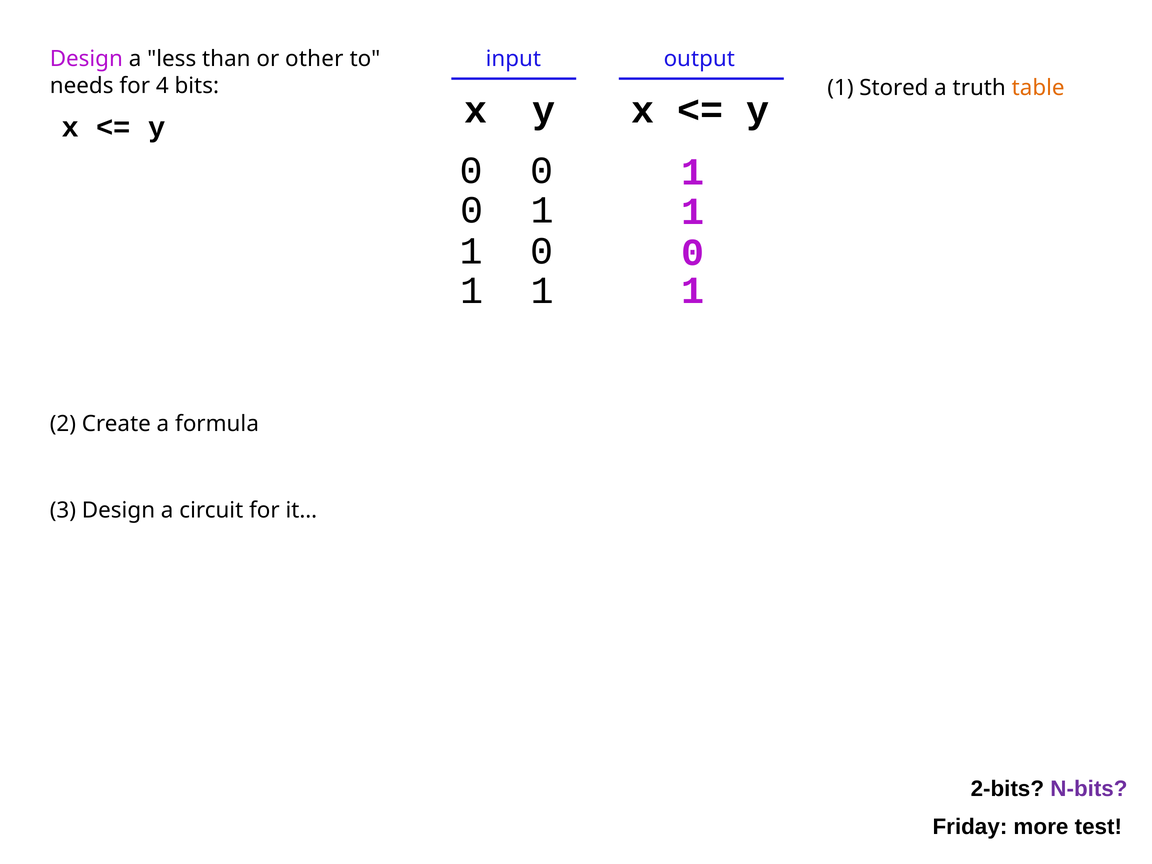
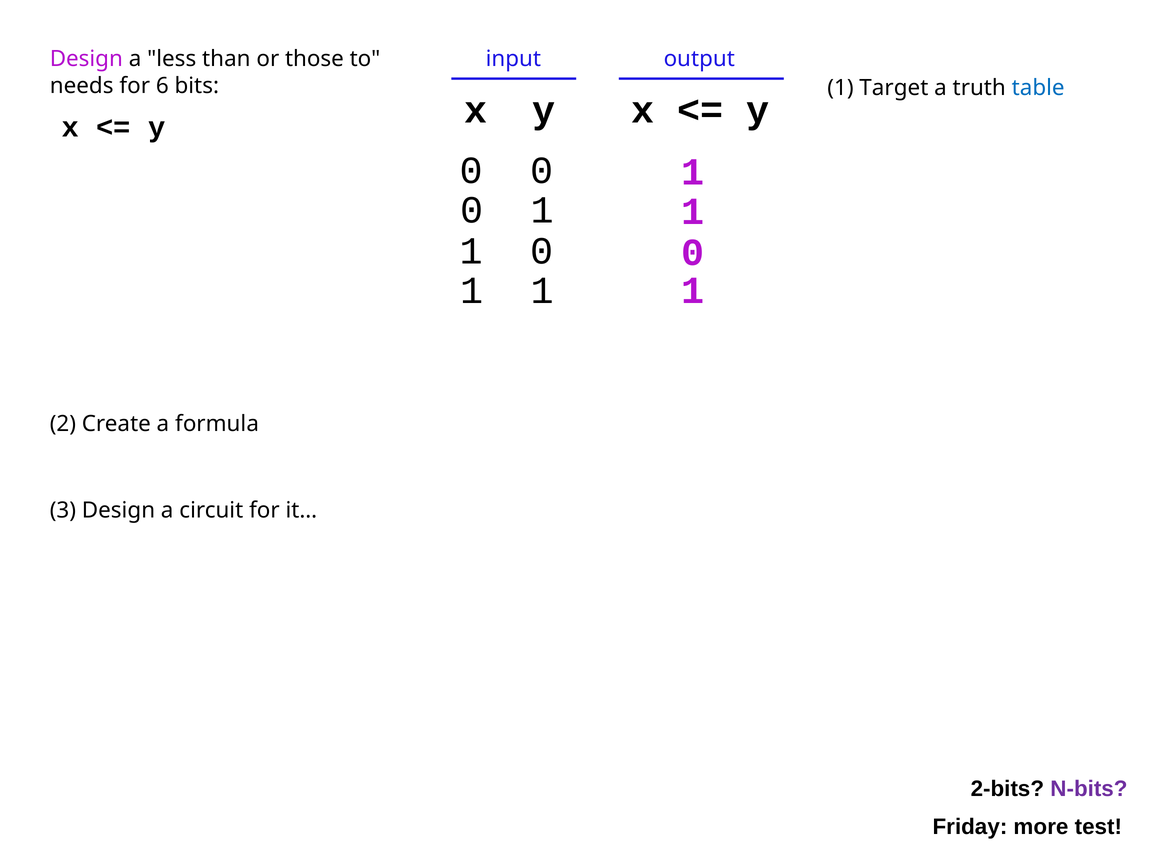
other: other -> those (314, 59)
4: 4 -> 6 (162, 86)
Stored: Stored -> Target (894, 88)
table colour: orange -> blue (1038, 88)
